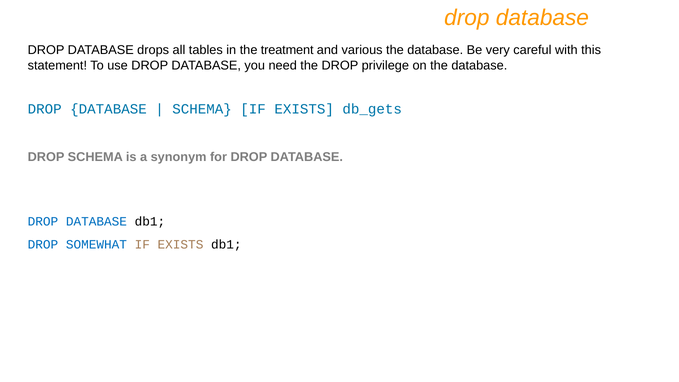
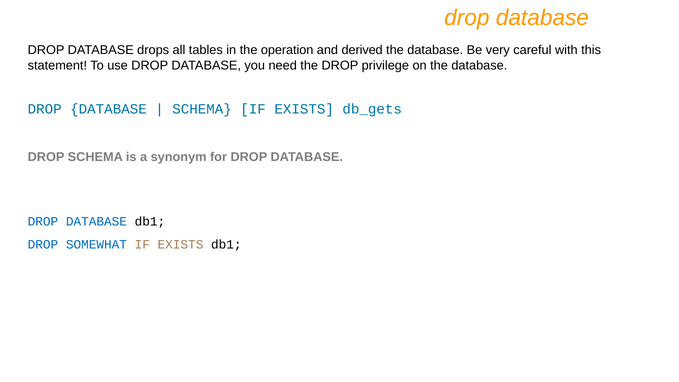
treatment: treatment -> operation (287, 50)
various: various -> derived (362, 50)
